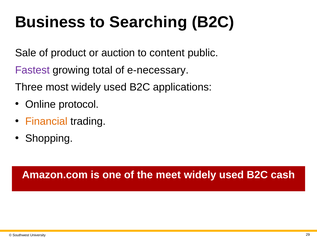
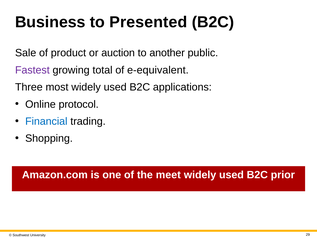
Searching: Searching -> Presented (148, 22)
content: content -> another (167, 53)
e-necessary: e-necessary -> e-equivalent (158, 70)
Financial colour: orange -> blue (46, 121)
cash: cash -> prior (283, 175)
